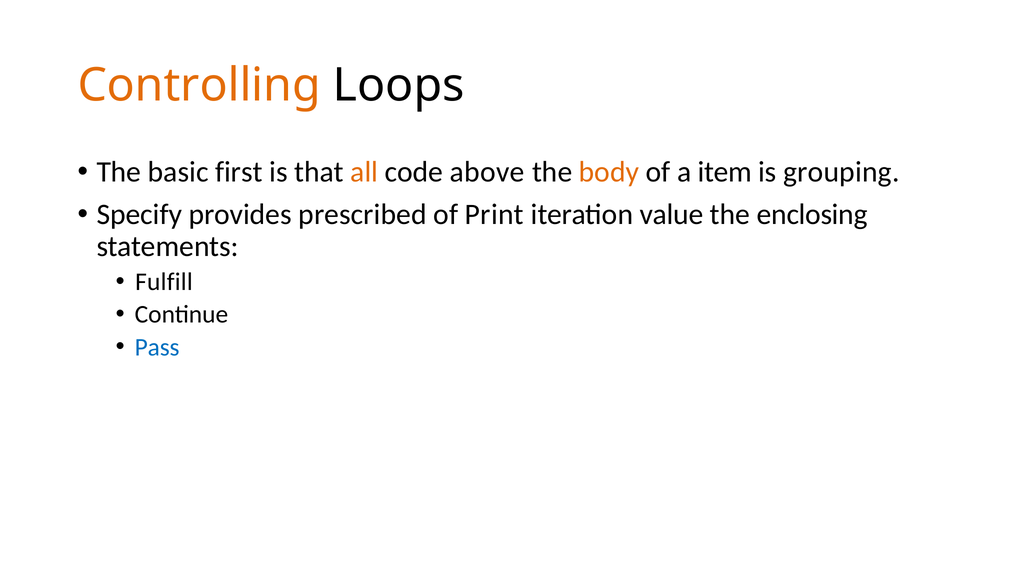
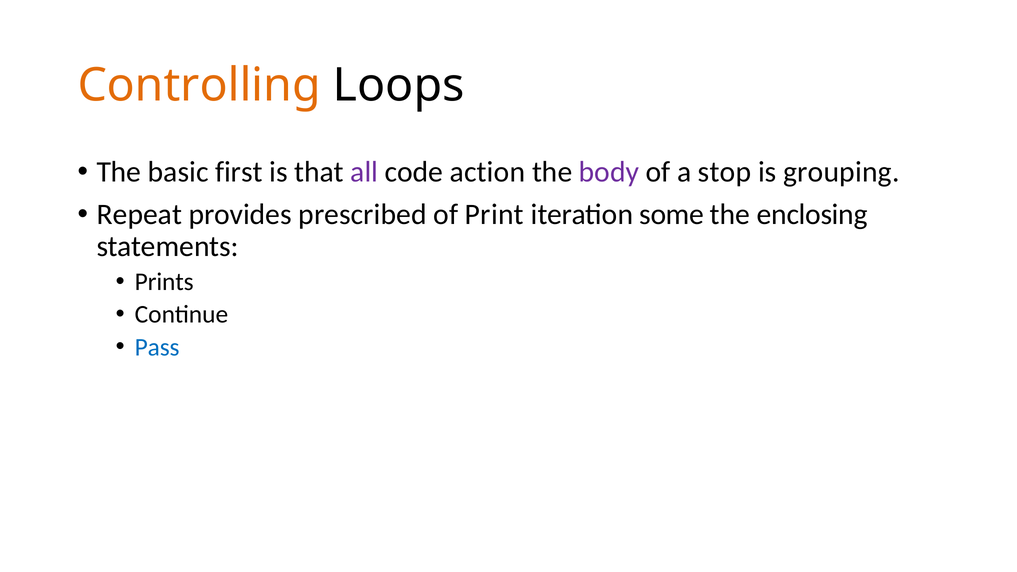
all colour: orange -> purple (364, 172)
above: above -> action (487, 172)
body colour: orange -> purple (609, 172)
item: item -> stop (725, 172)
Specify: Specify -> Repeat (139, 215)
value: value -> some (672, 215)
Fulfill: Fulfill -> Prints (164, 282)
